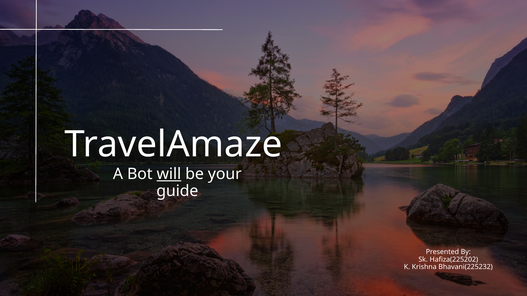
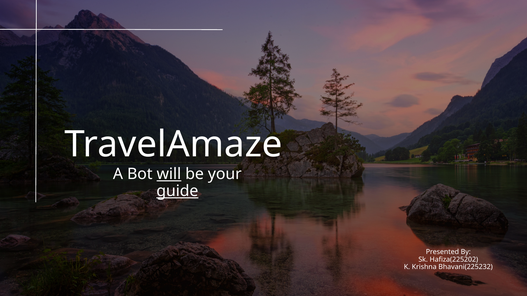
guide underline: none -> present (177, 191)
